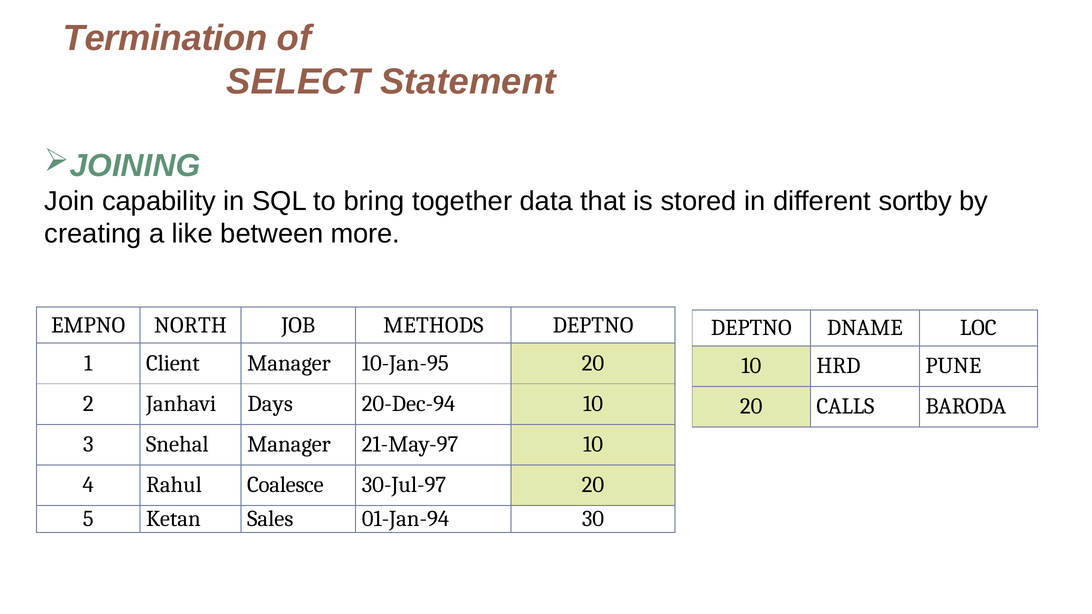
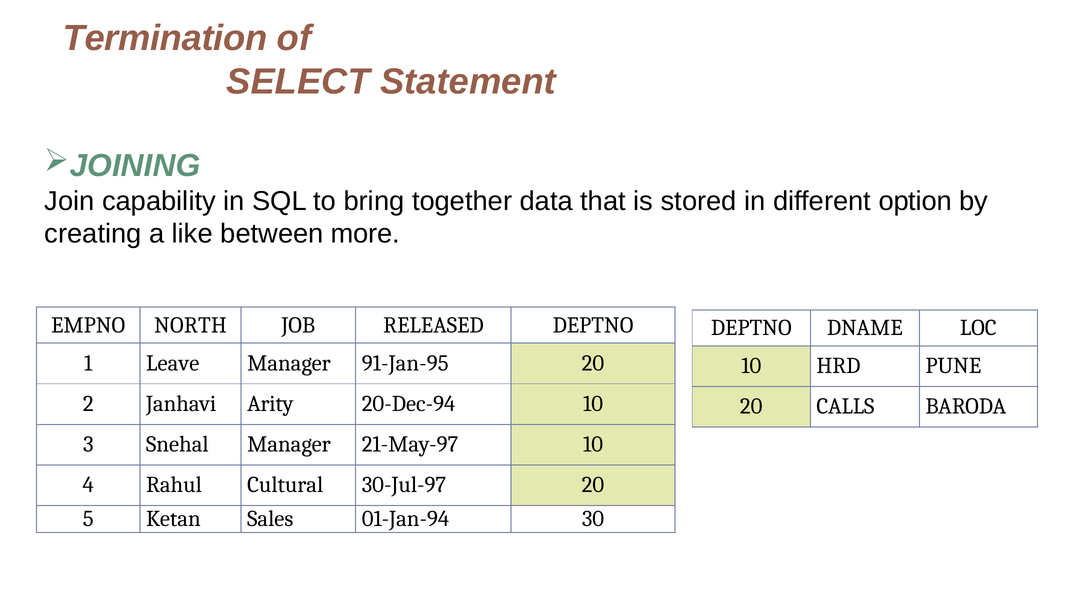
sortby: sortby -> option (915, 201)
METHODS: METHODS -> RELEASED (433, 325)
Client: Client -> Leave (173, 363)
10-Jan-95: 10-Jan-95 -> 91-Jan-95 (405, 363)
Days: Days -> Arity (270, 404)
Coalesce: Coalesce -> Cultural (285, 485)
